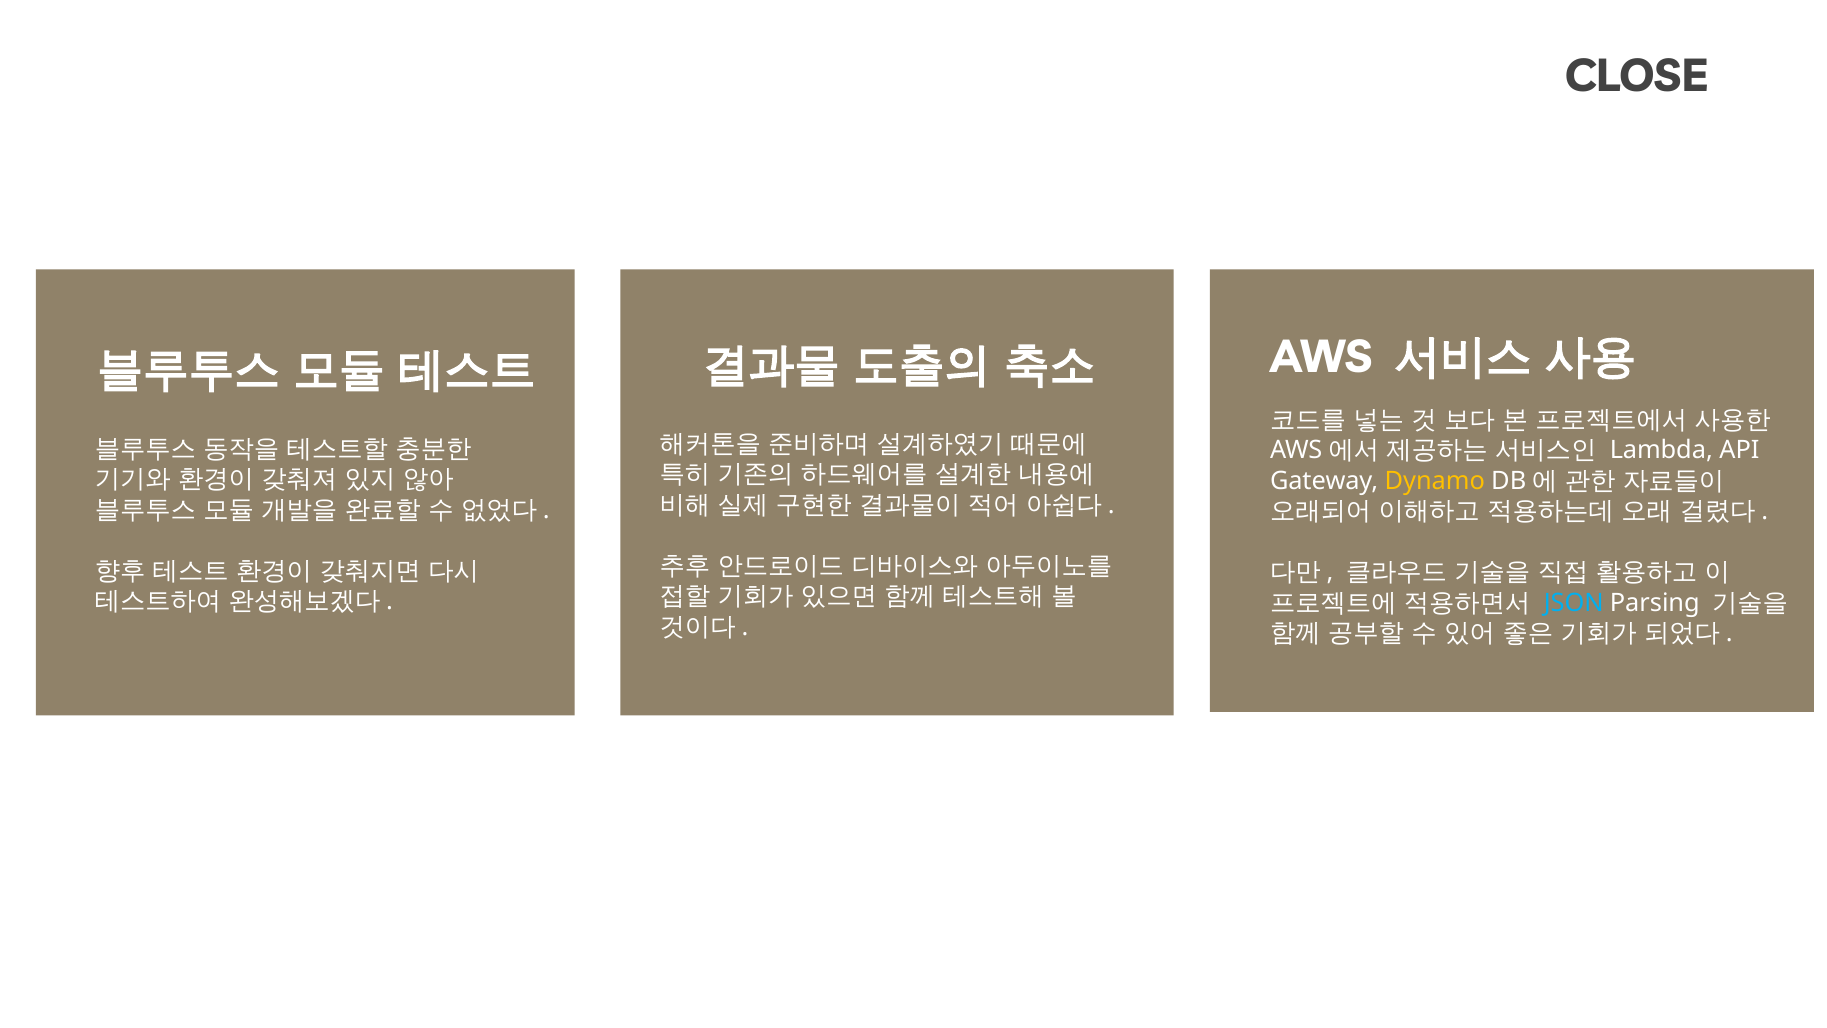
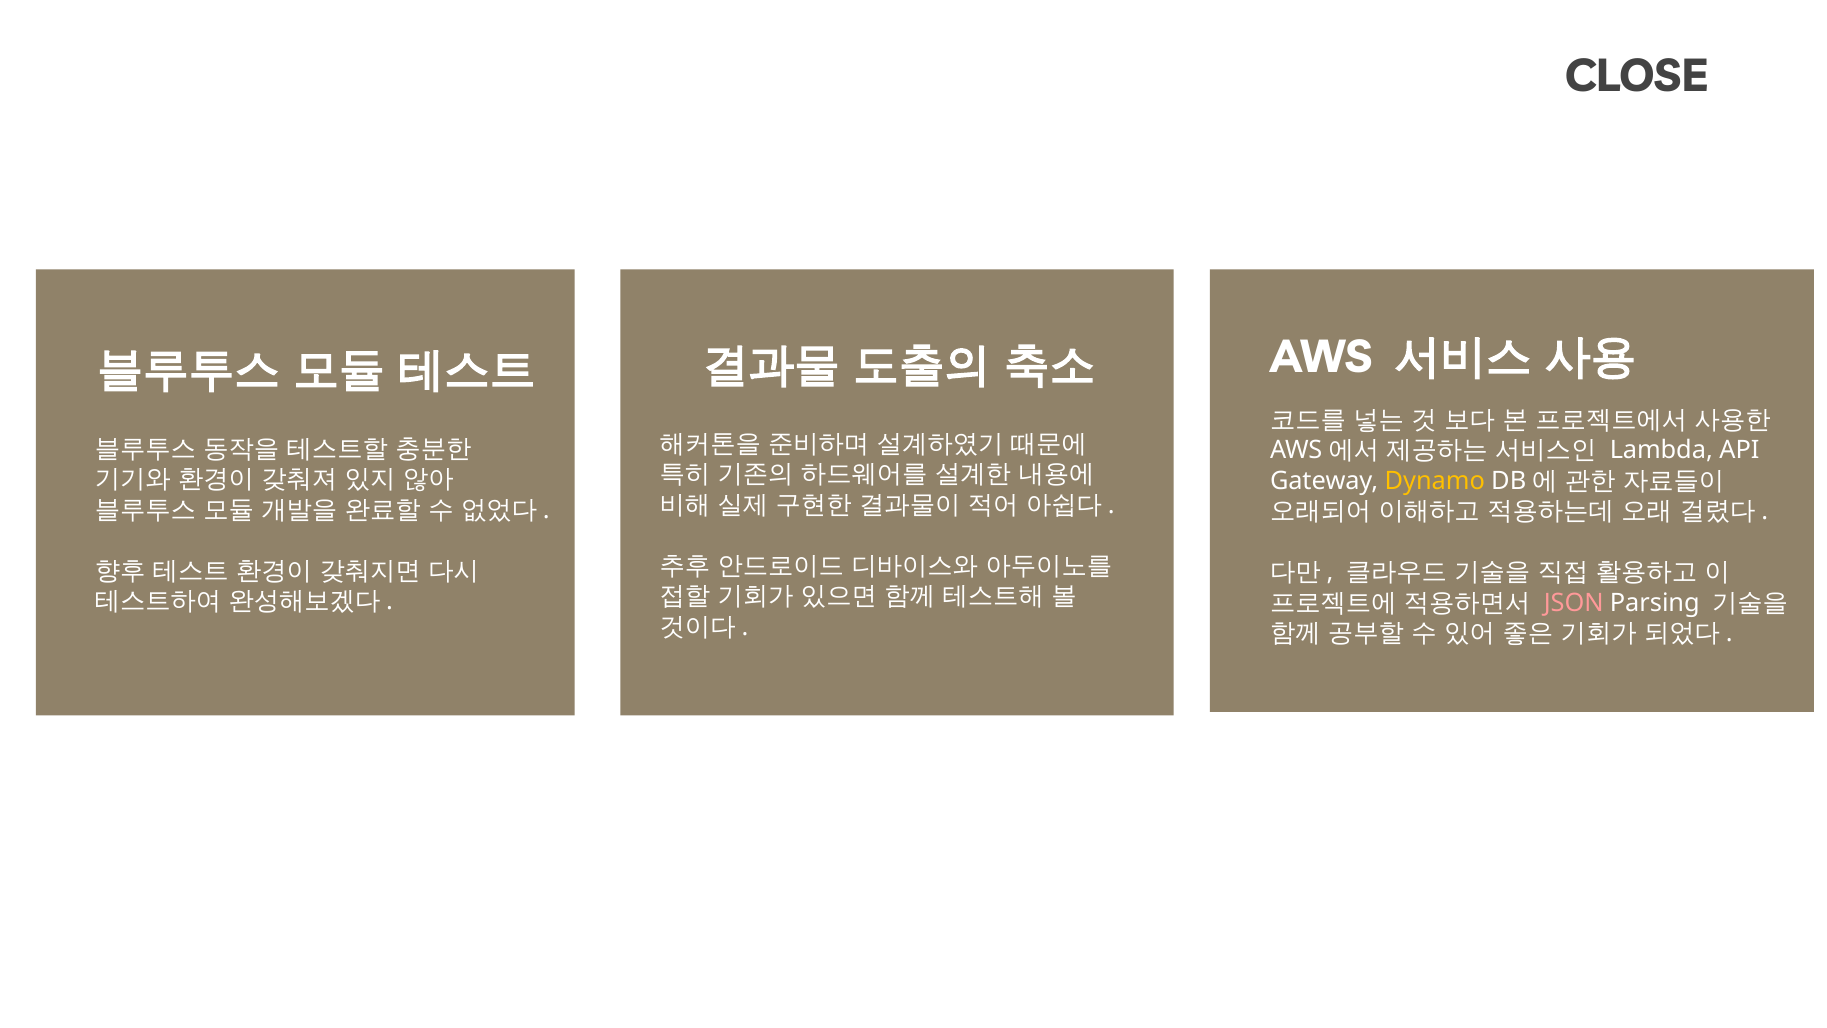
JSON colour: light blue -> pink (1574, 603)
